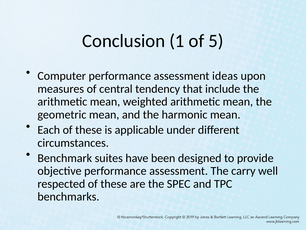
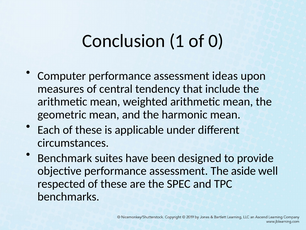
5: 5 -> 0 (216, 41)
carry: carry -> aside (243, 171)
